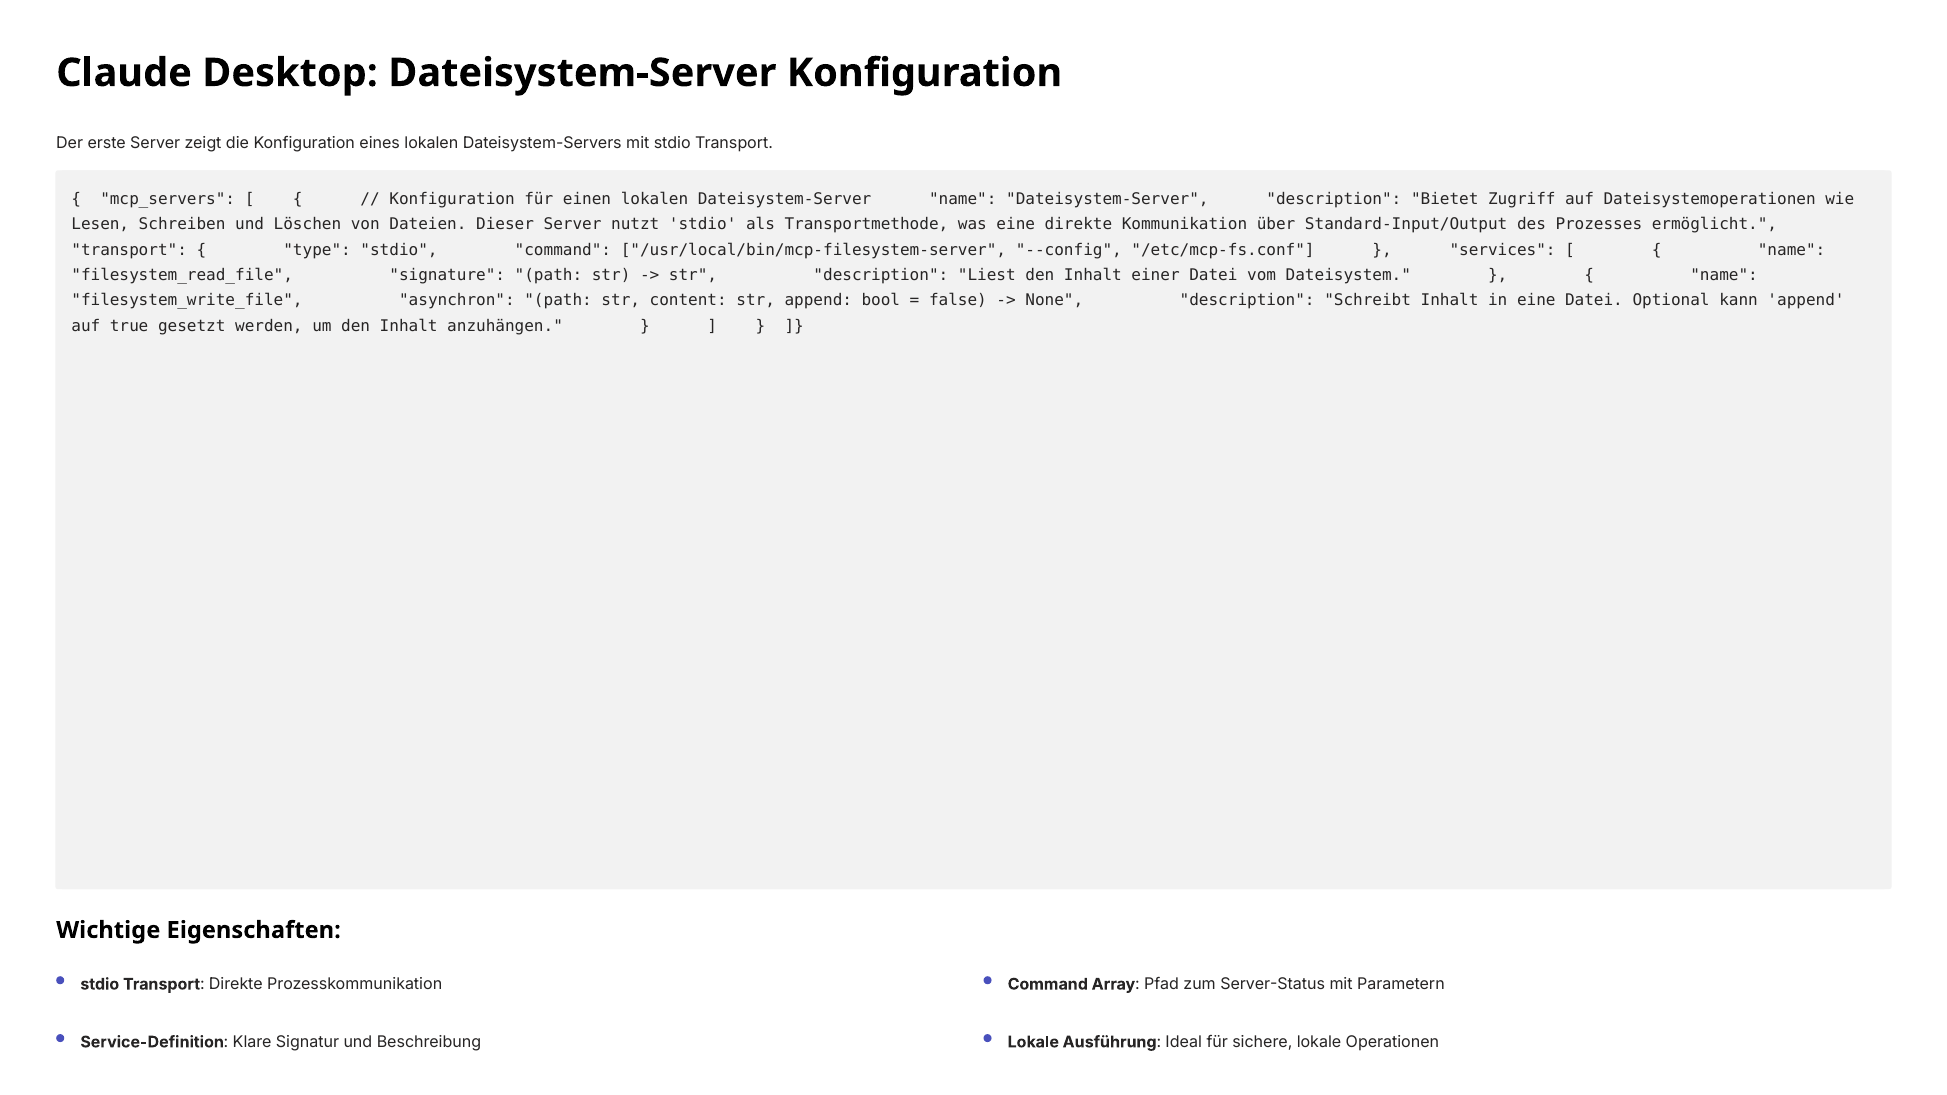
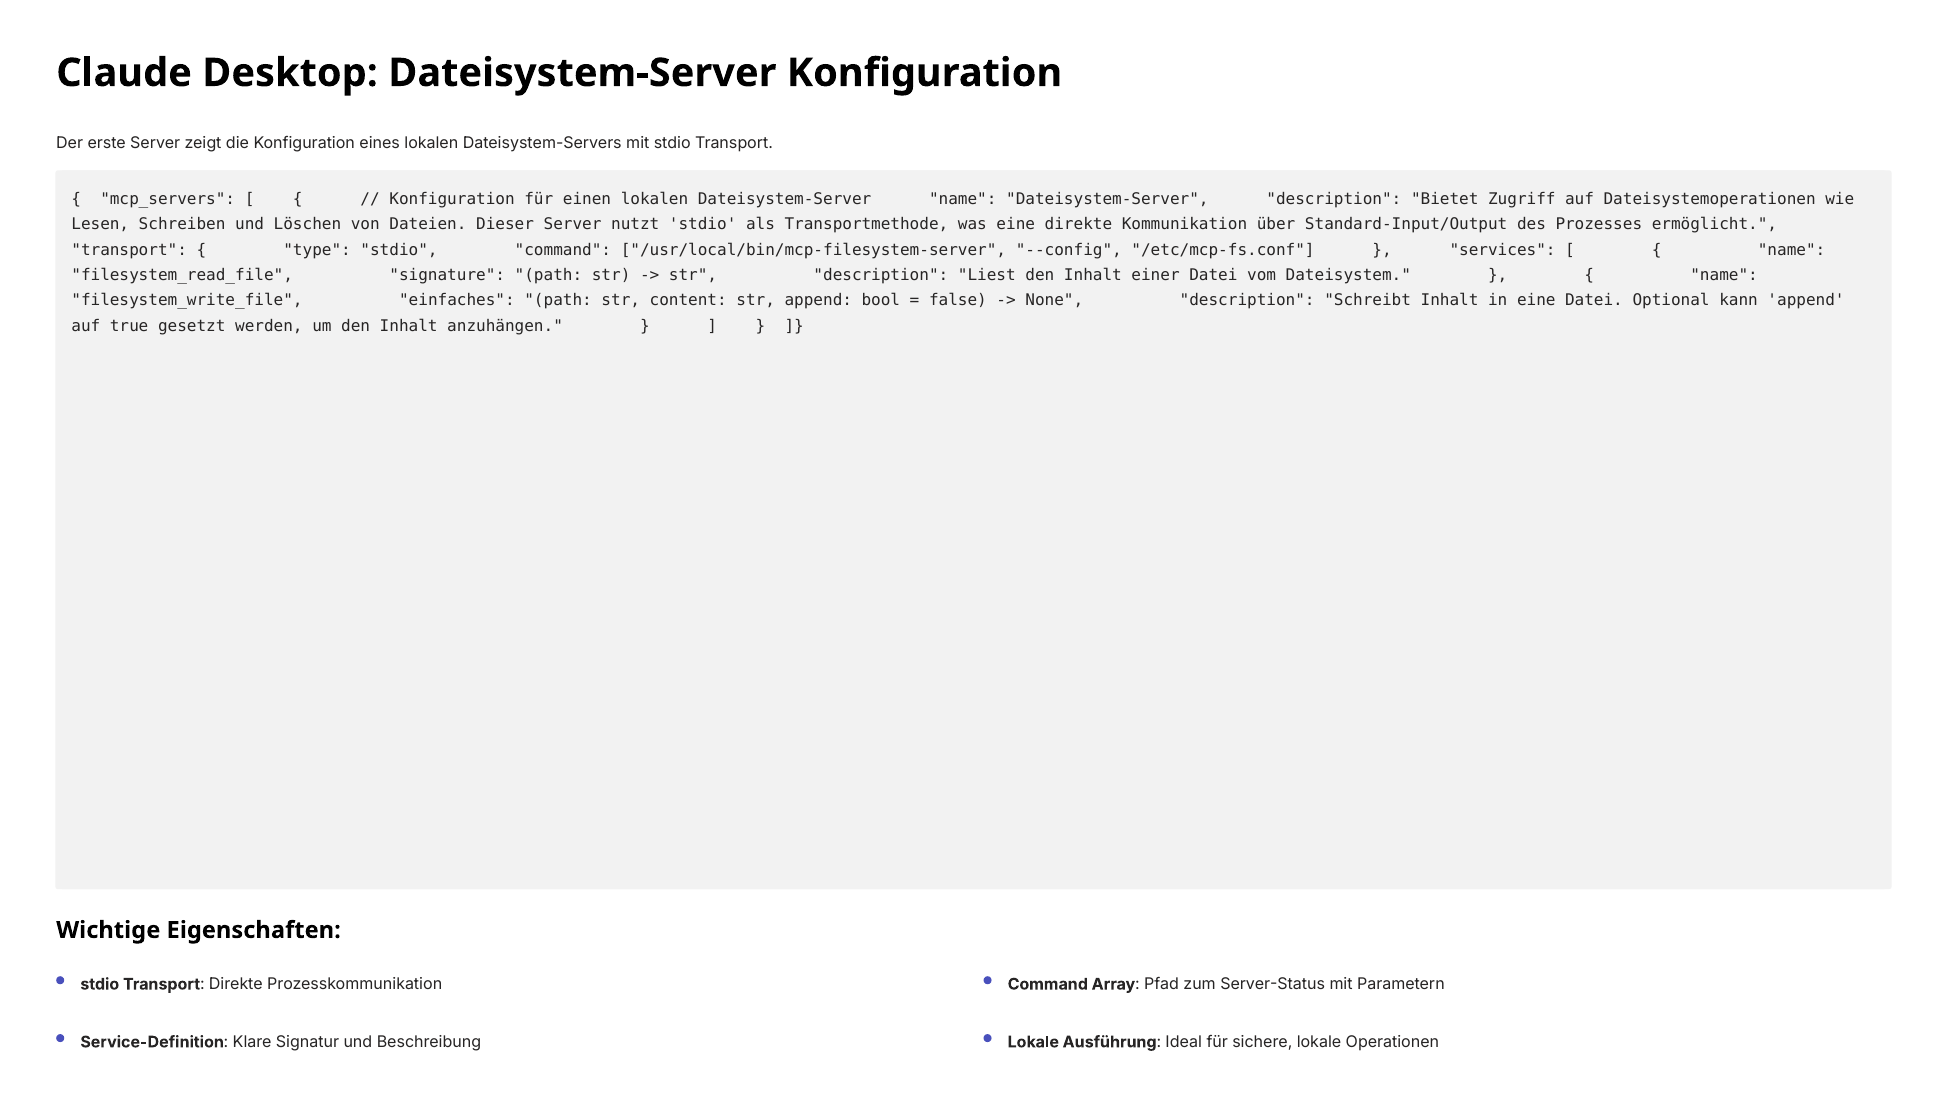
asynchron: asynchron -> einfaches (457, 301)
